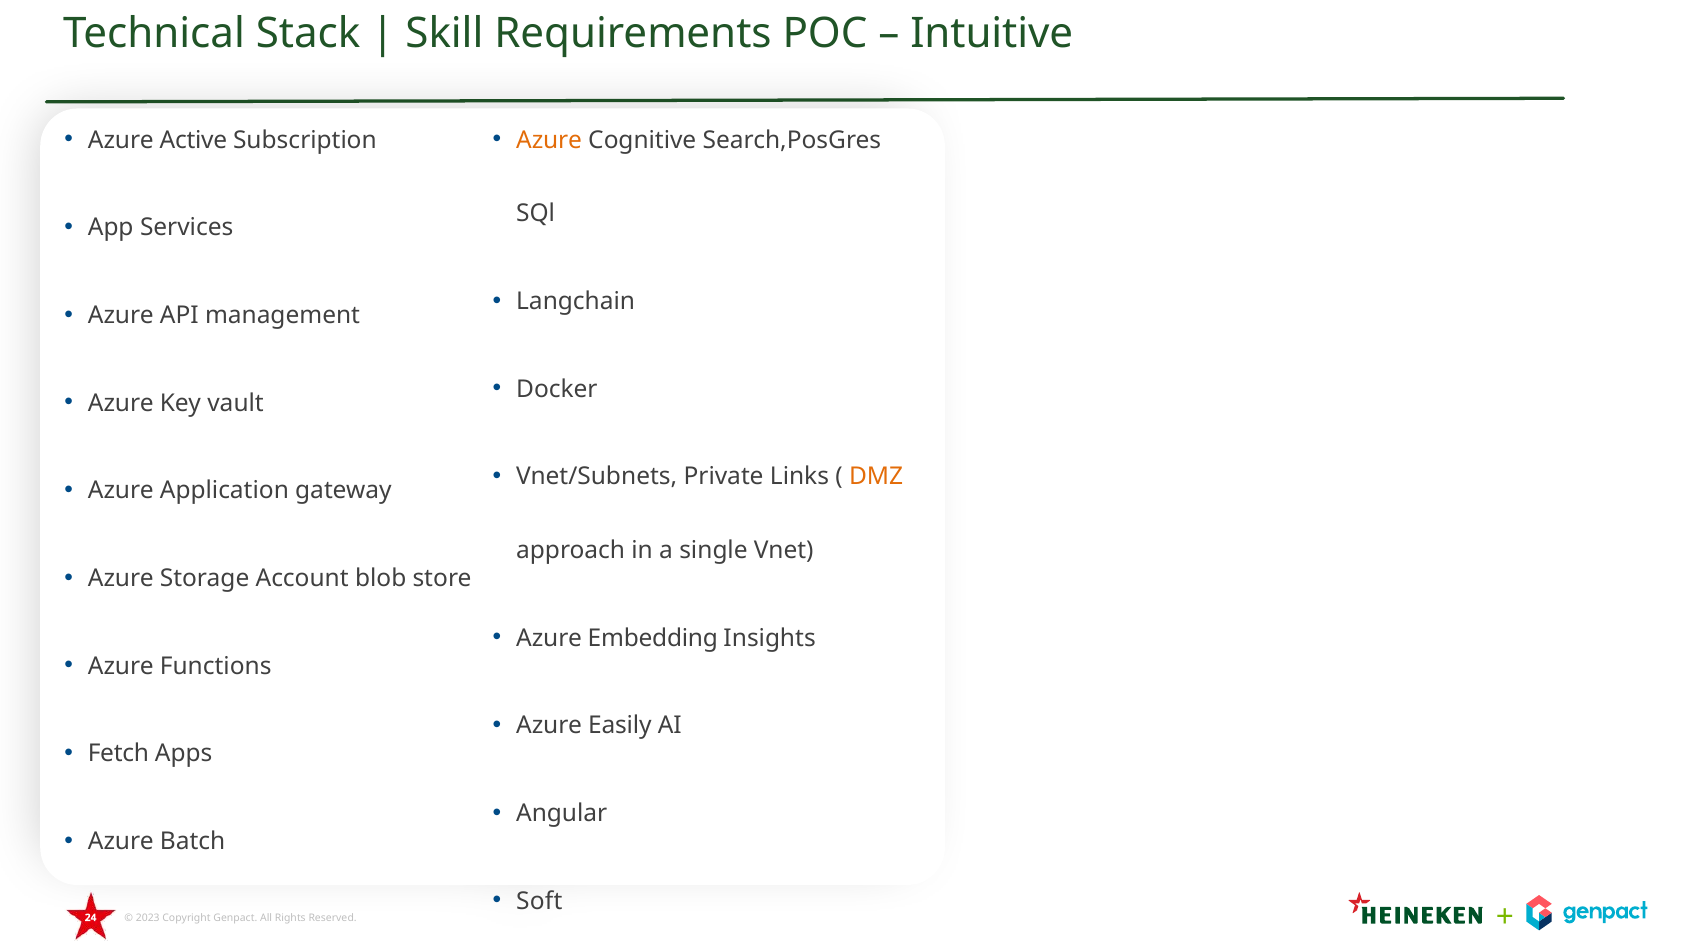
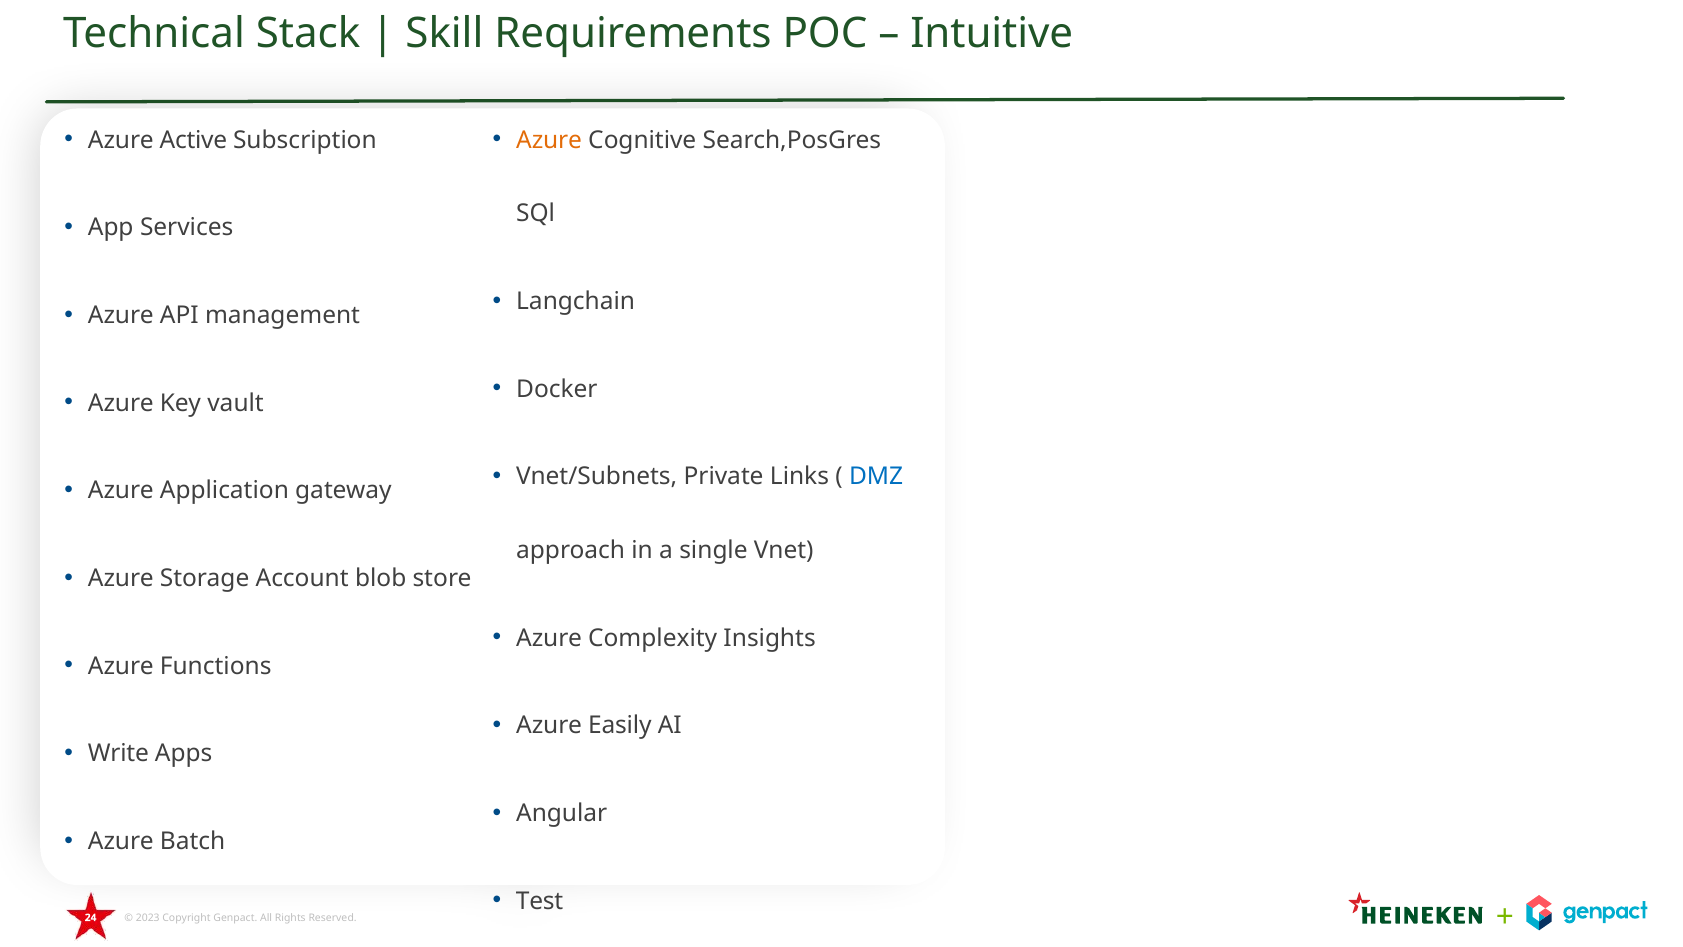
DMZ colour: orange -> blue (876, 477)
Embedding: Embedding -> Complexity (653, 638)
Fetch: Fetch -> Write (118, 753)
Soft: Soft -> Test (540, 901)
